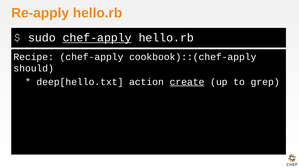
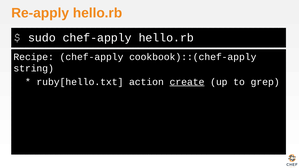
chef-apply underline: present -> none (97, 38)
should: should -> string (34, 68)
deep[hello.txt: deep[hello.txt -> ruby[hello.txt (80, 82)
